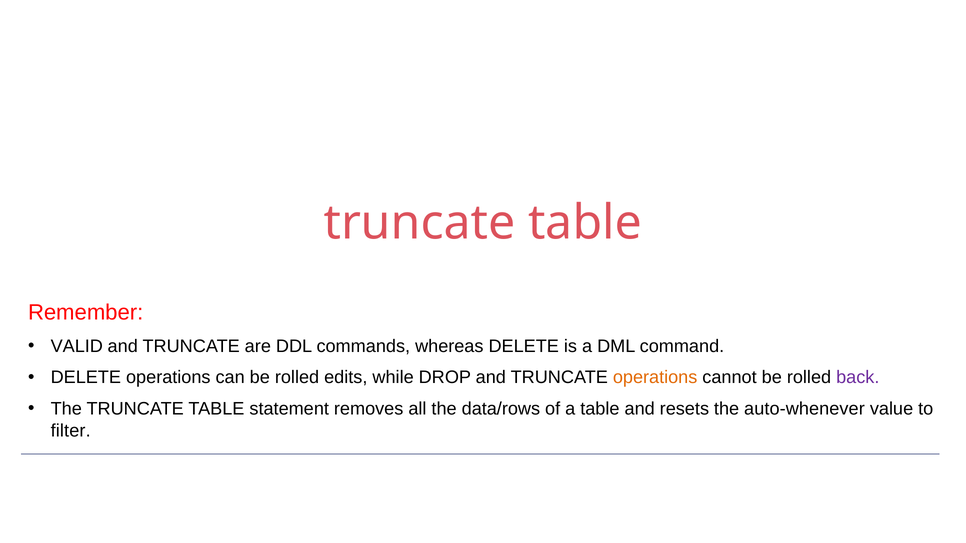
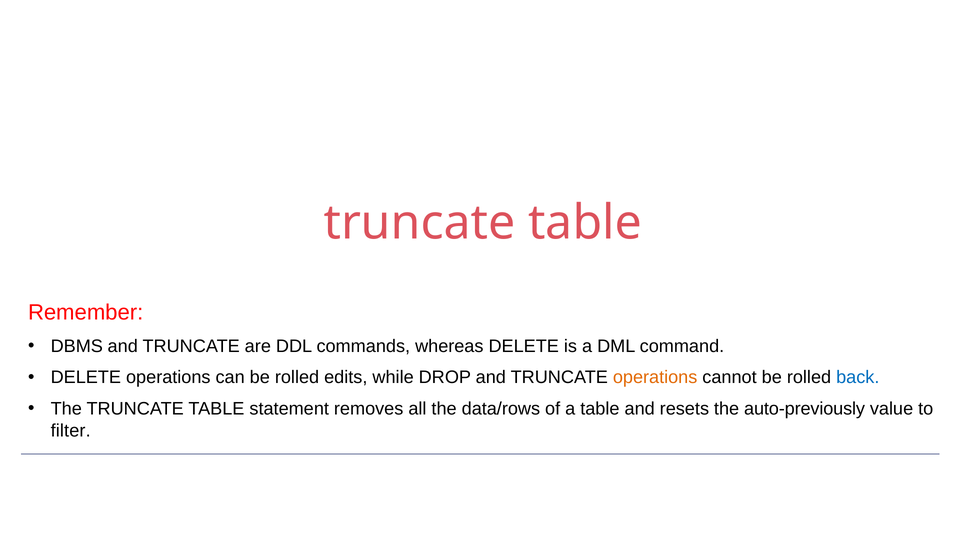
VALID: VALID -> DBMS (77, 346)
back colour: purple -> blue (858, 378)
auto-whenever: auto-whenever -> auto-previously (805, 409)
